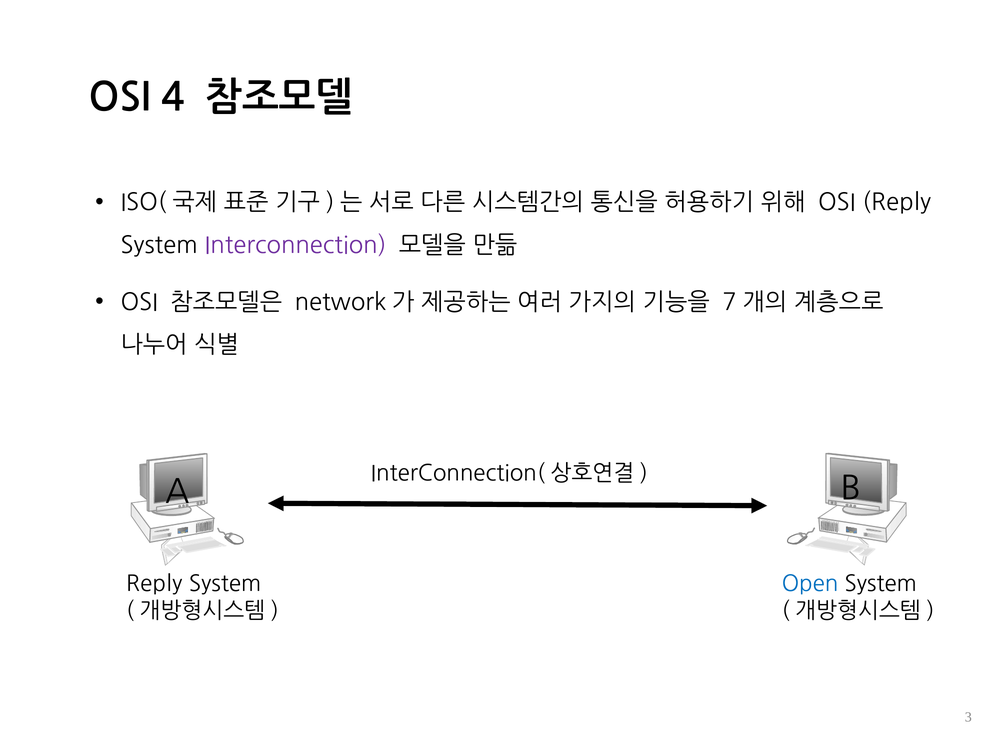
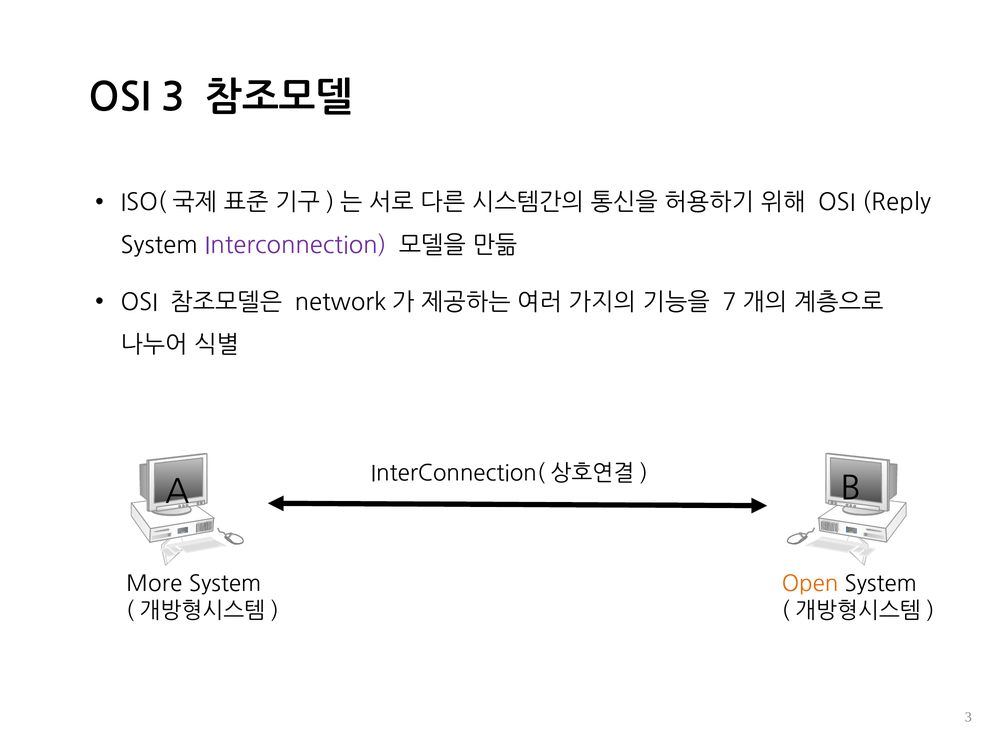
OSI 4: 4 -> 3 (173, 98)
Reply: Reply -> More (154, 584)
Open colour: blue -> orange (810, 584)
